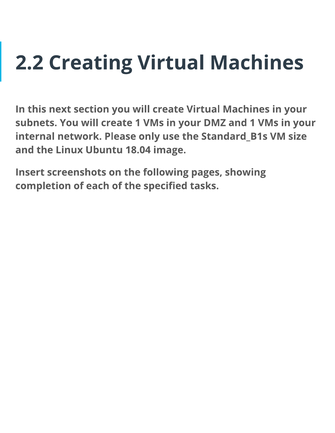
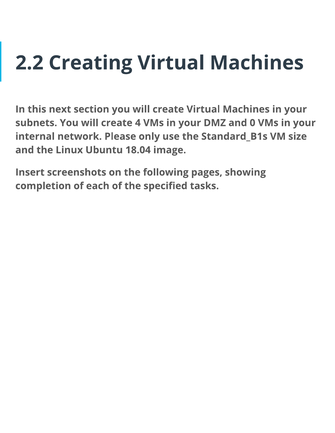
create 1: 1 -> 4 (138, 123)
and 1: 1 -> 0 (253, 123)
